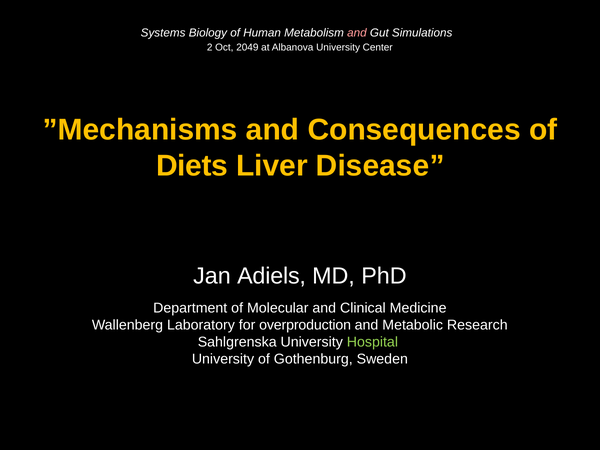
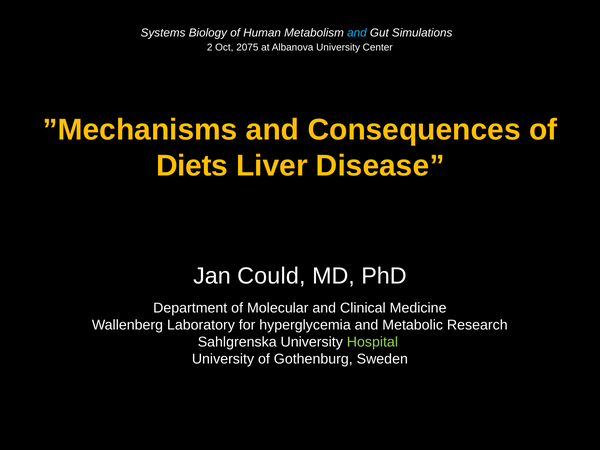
and colour: pink -> light blue (357, 33)
2049: 2049 -> 2075 (247, 48)
Adiels: Adiels -> Could (271, 276)
overproduction: overproduction -> hyperglycemia (305, 325)
